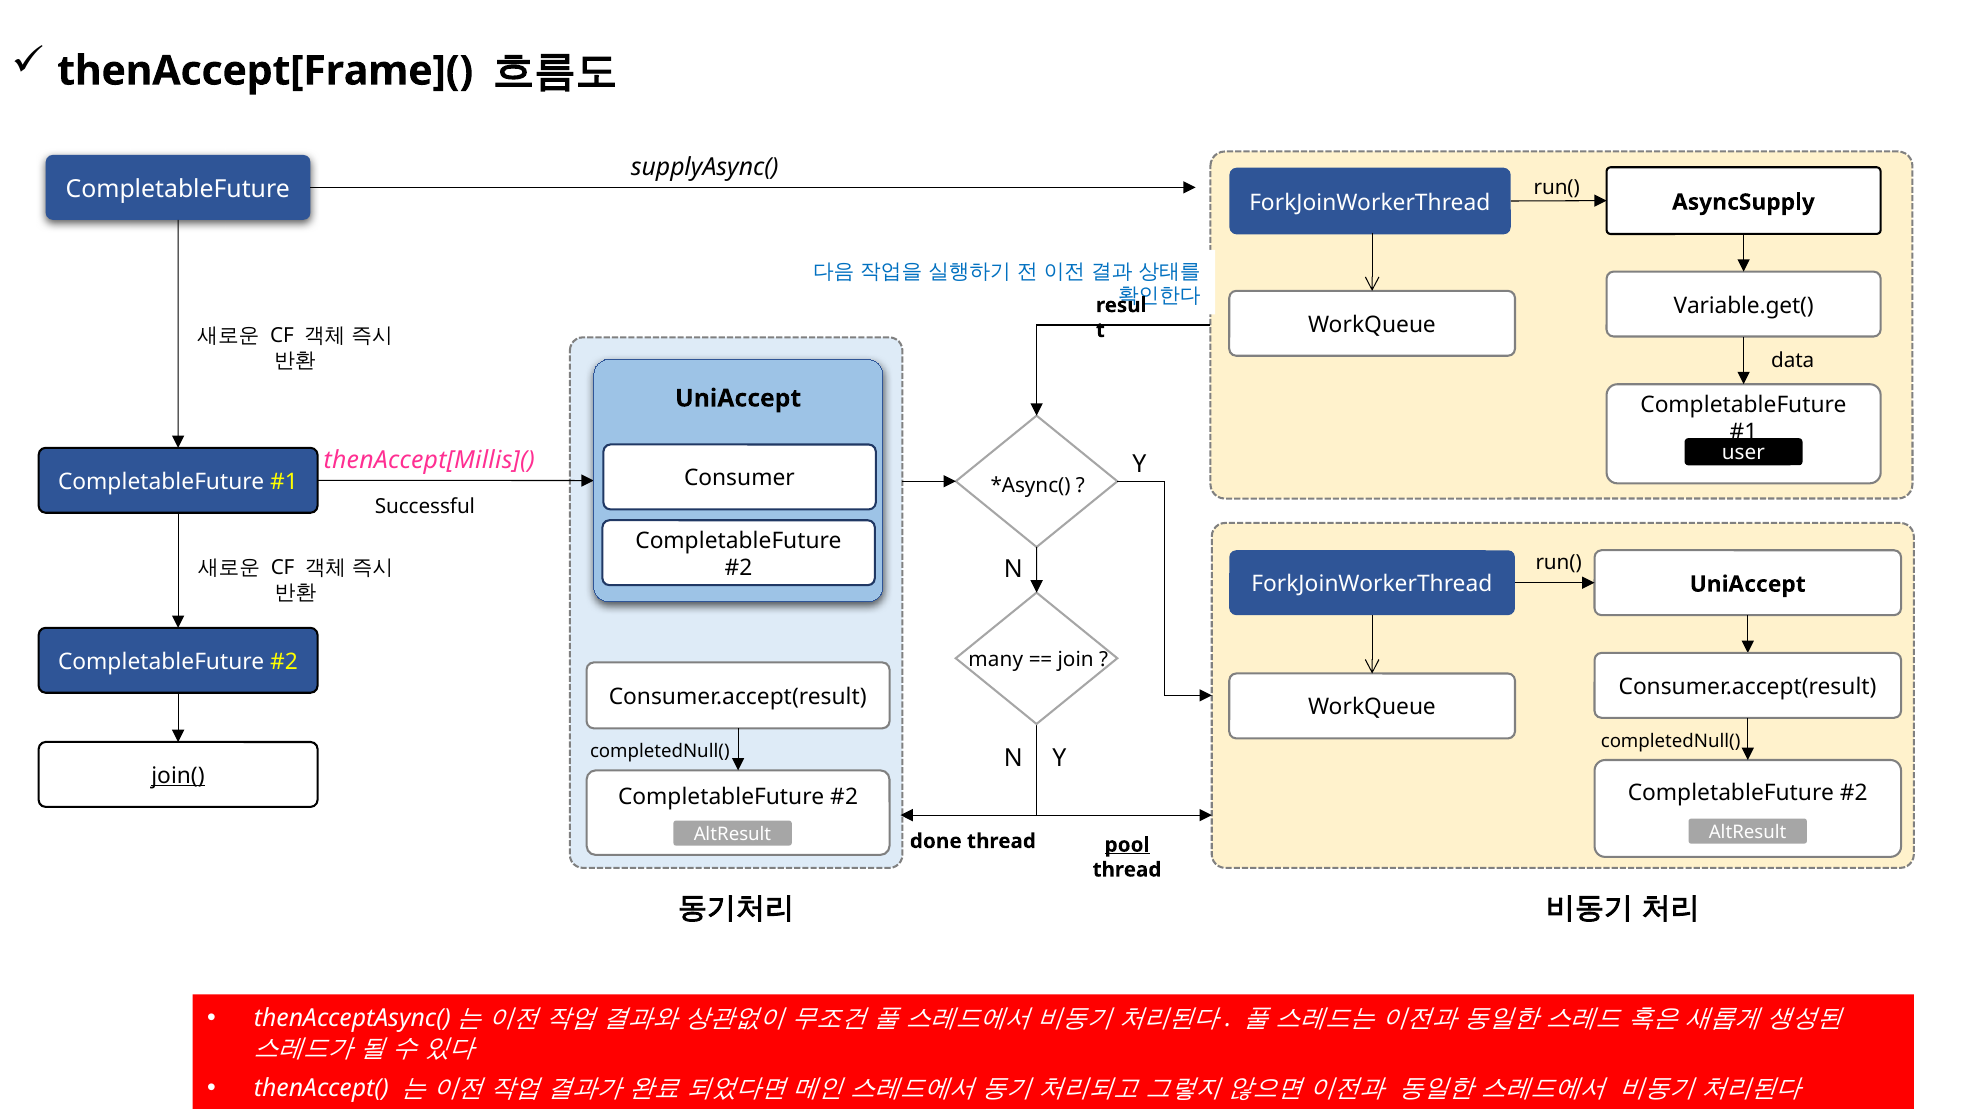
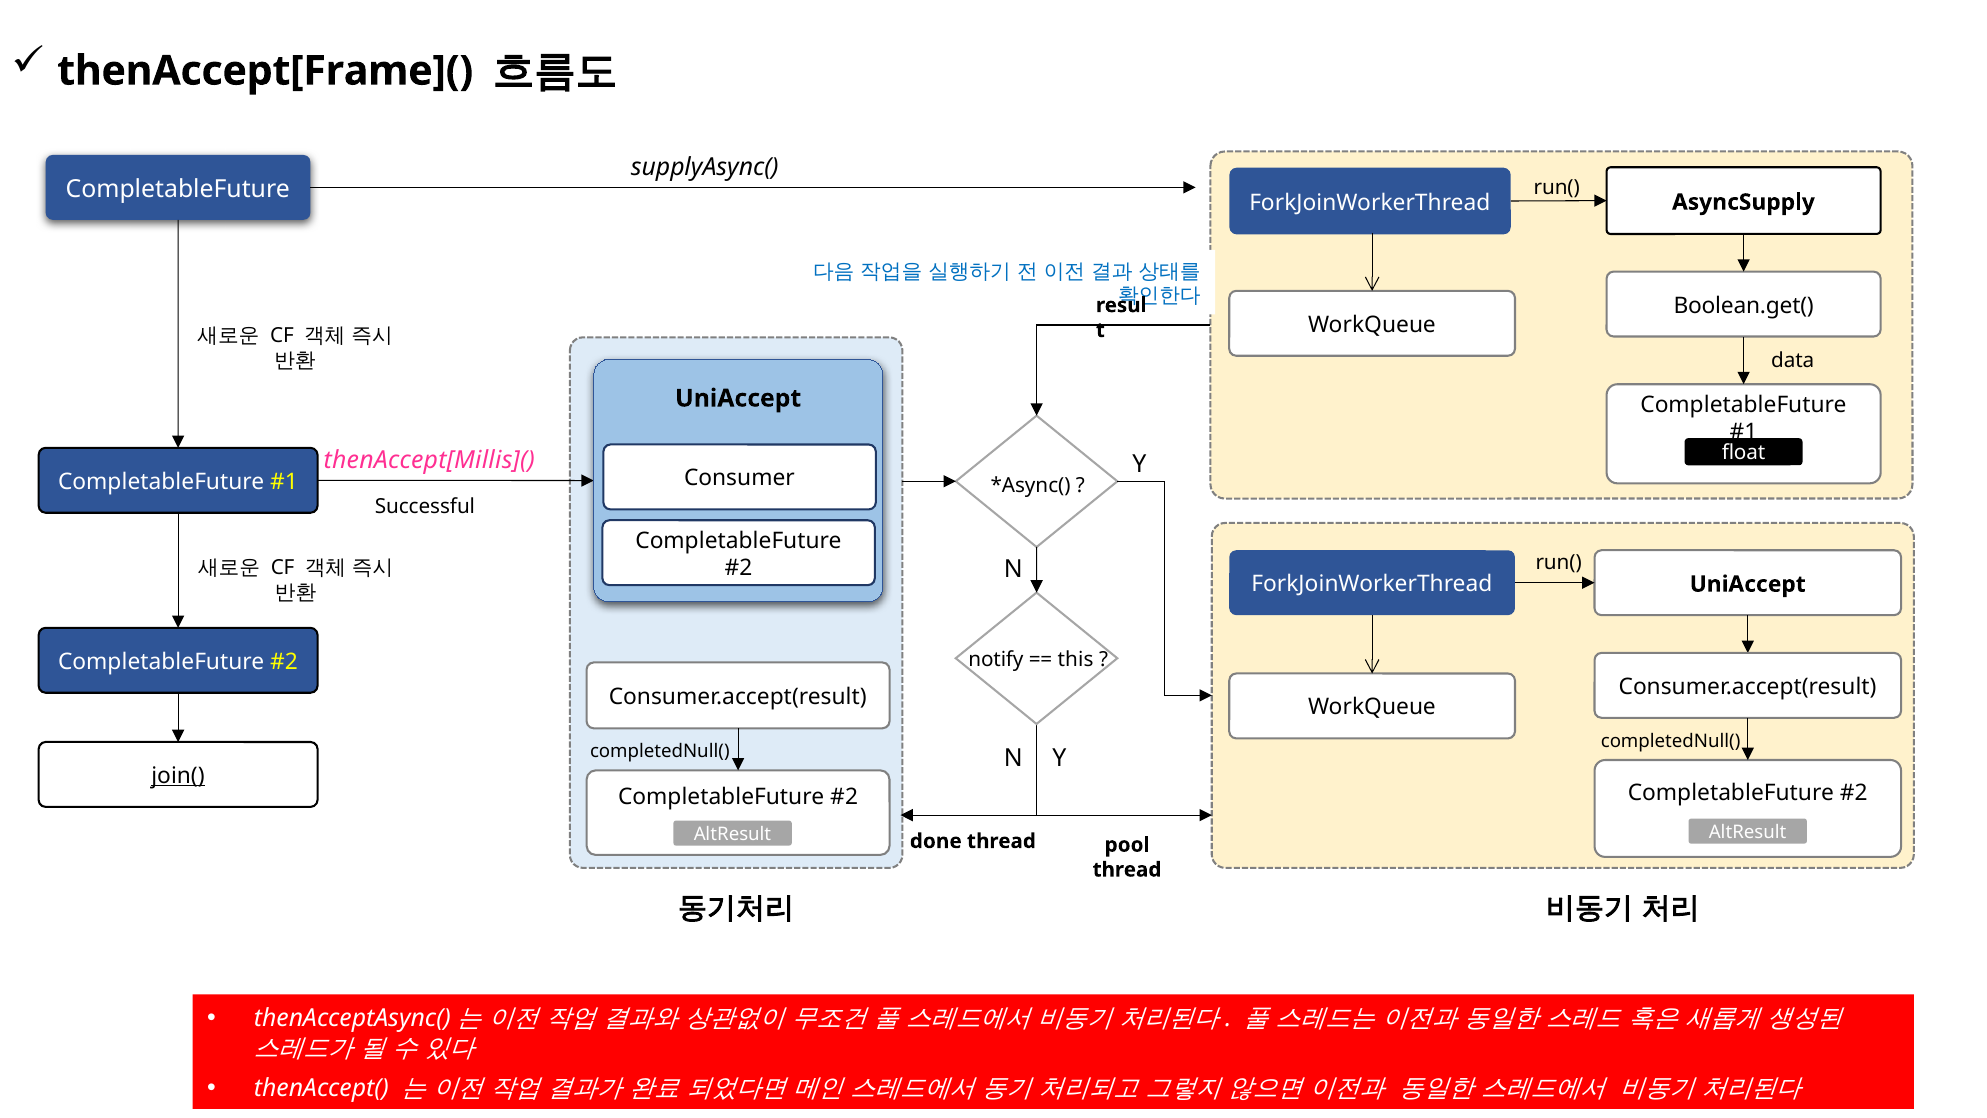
Variable.get(: Variable.get( -> Boolean.get( (1744, 305)
user: user -> float (1744, 453)
many: many -> notify (996, 659)
join: join -> this (1076, 659)
pool underline: present -> none (1127, 845)
